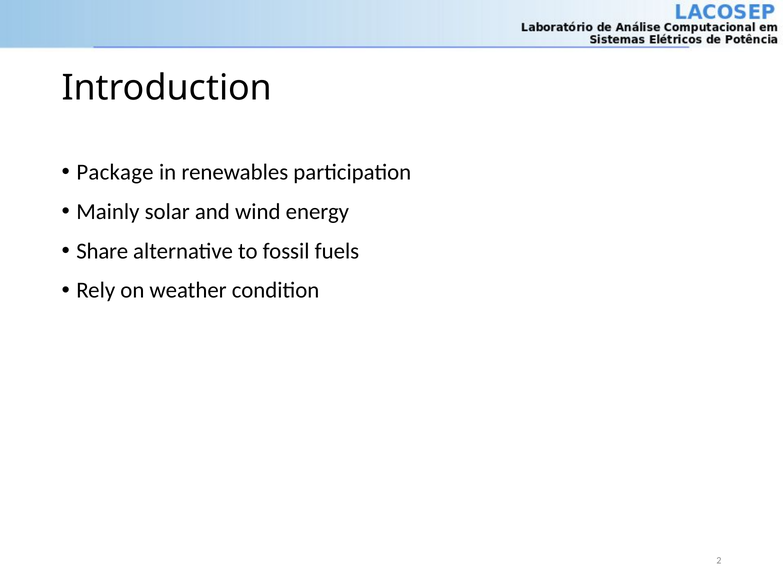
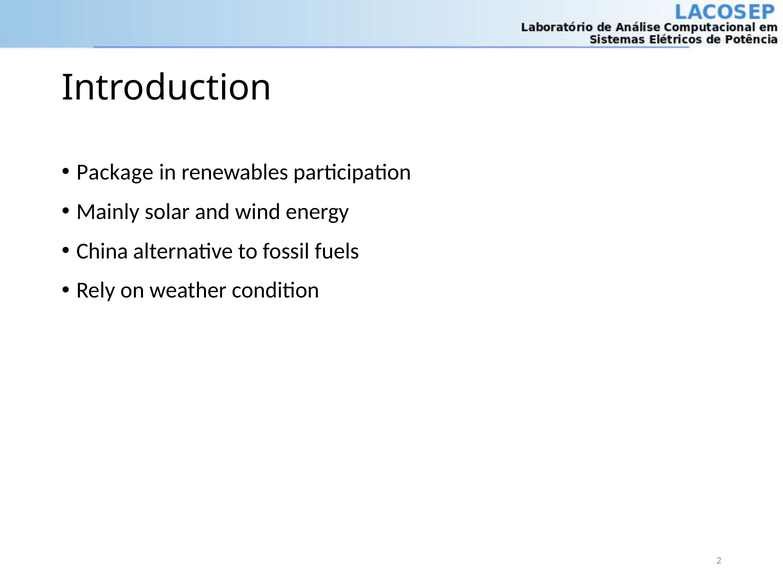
Share: Share -> China (102, 251)
